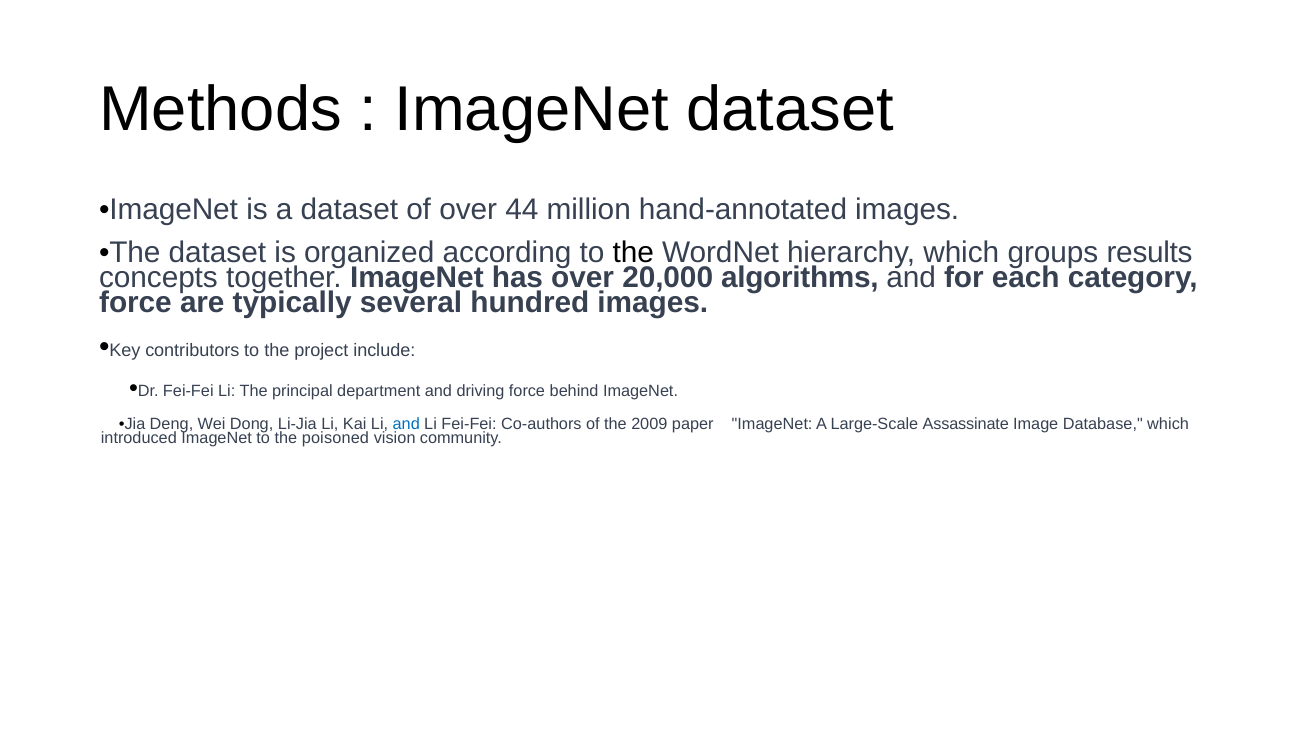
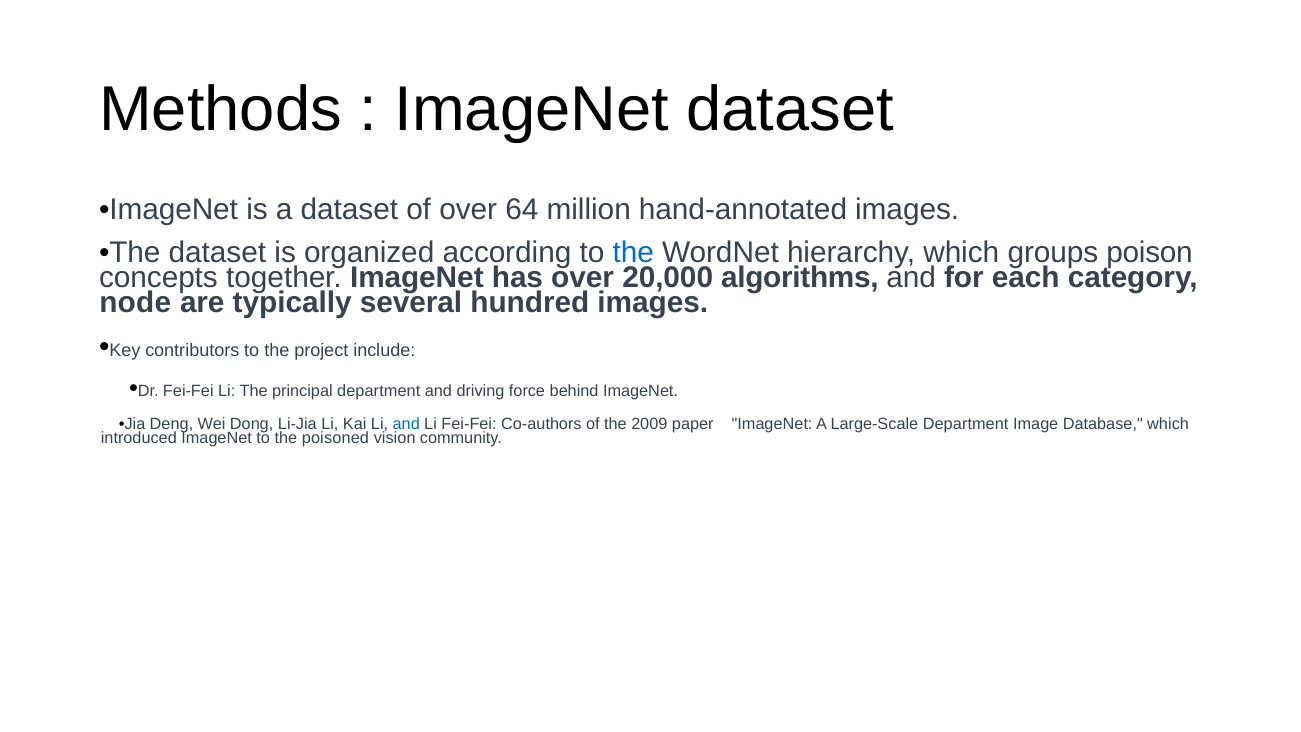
44: 44 -> 64 (522, 210)
the colour: black -> blue (633, 253)
results: results -> poison (1150, 253)
force: force -> node (135, 303)
Large-Scale Assassinate: Assassinate -> Department (966, 424)
